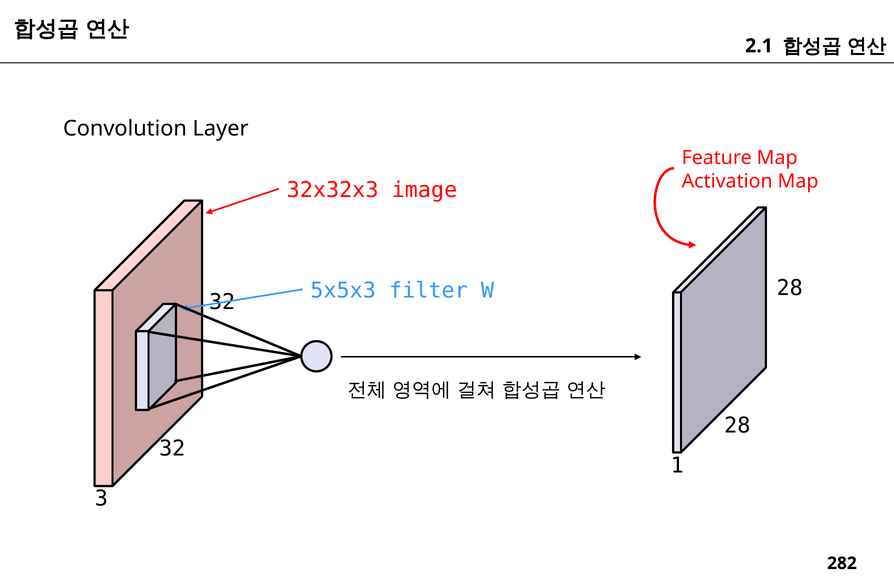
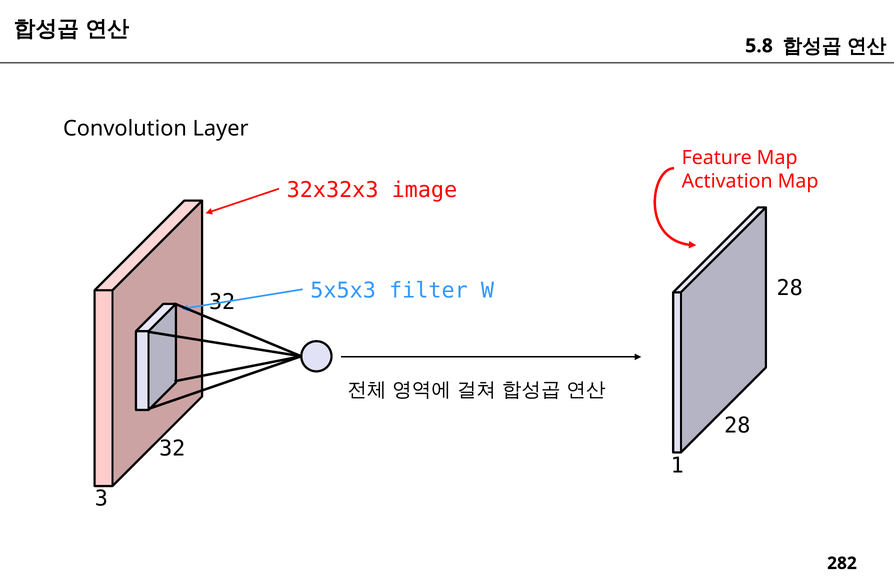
2.1: 2.1 -> 5.8 (759, 46)
